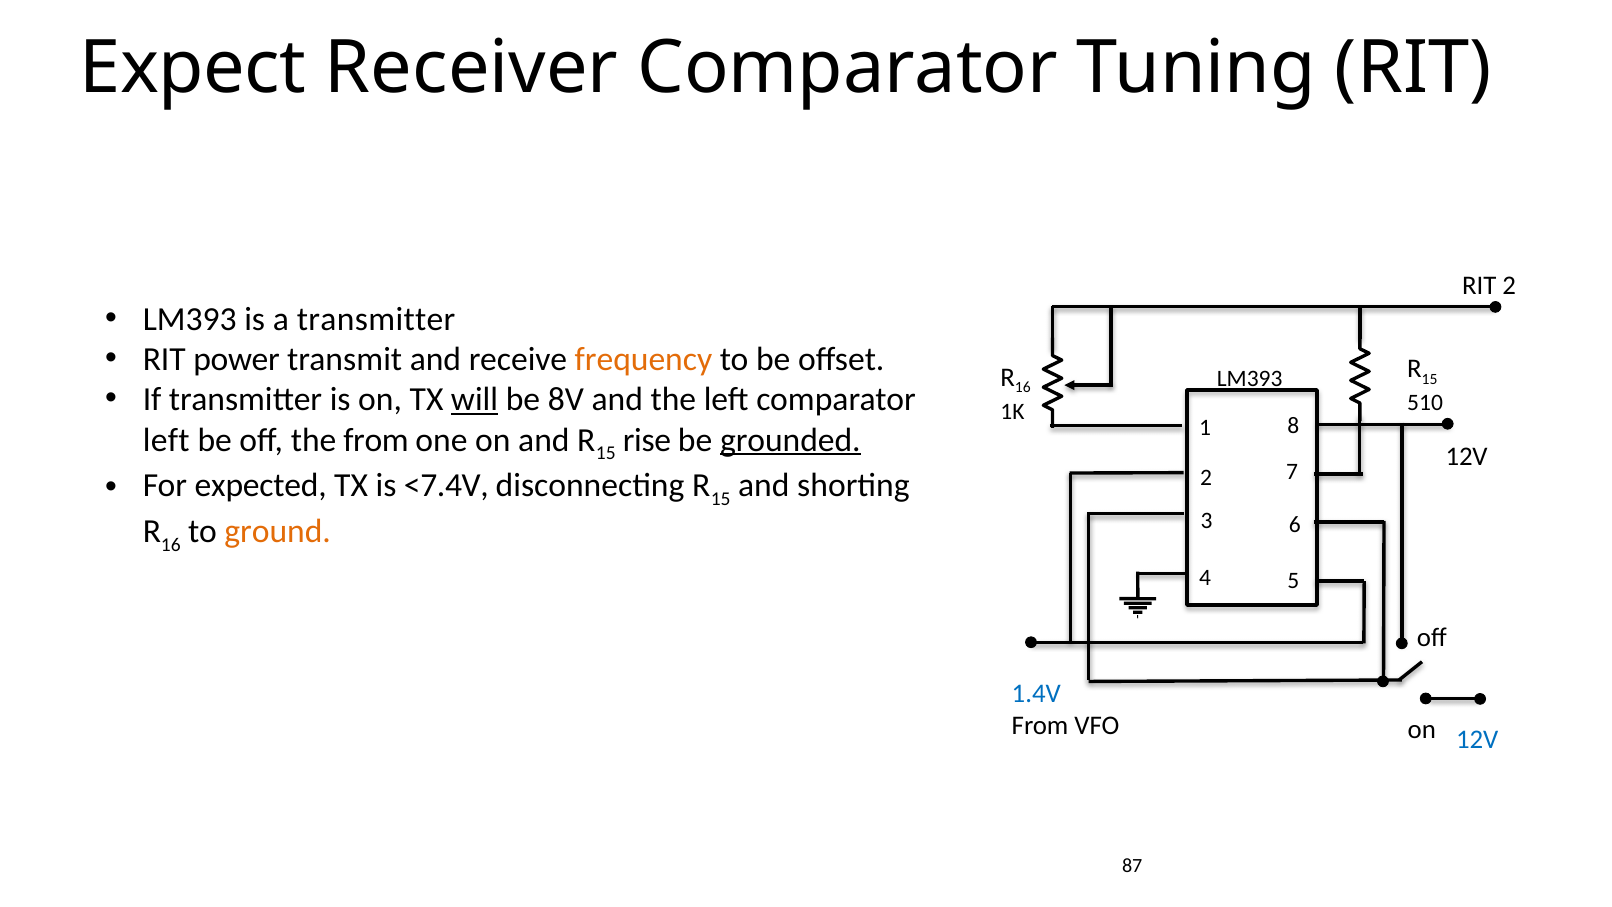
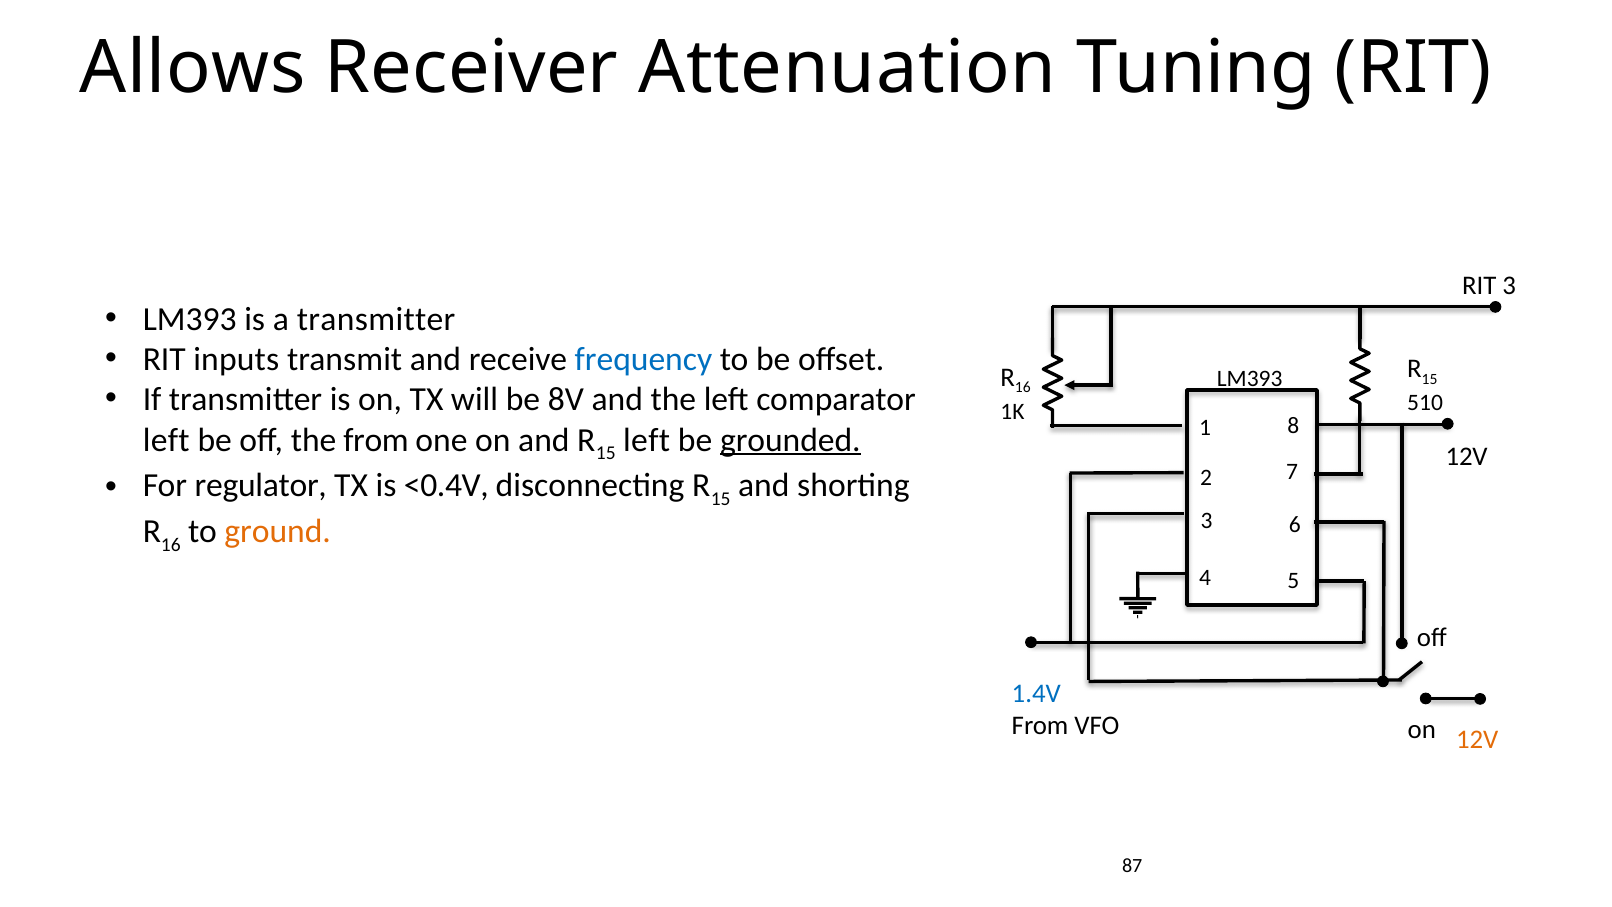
Expect: Expect -> Allows (193, 69)
Receiver Comparator: Comparator -> Attenuation (847, 69)
RIT 2: 2 -> 3 (1509, 285)
power: power -> inputs (236, 359)
frequency colour: orange -> blue (643, 359)
will underline: present -> none (475, 400)
rise: rise -> left (647, 440)
expected: expected -> regulator (261, 486)
<7.4V: <7.4V -> <0.4V (446, 486)
12V colour: blue -> orange (1477, 740)
